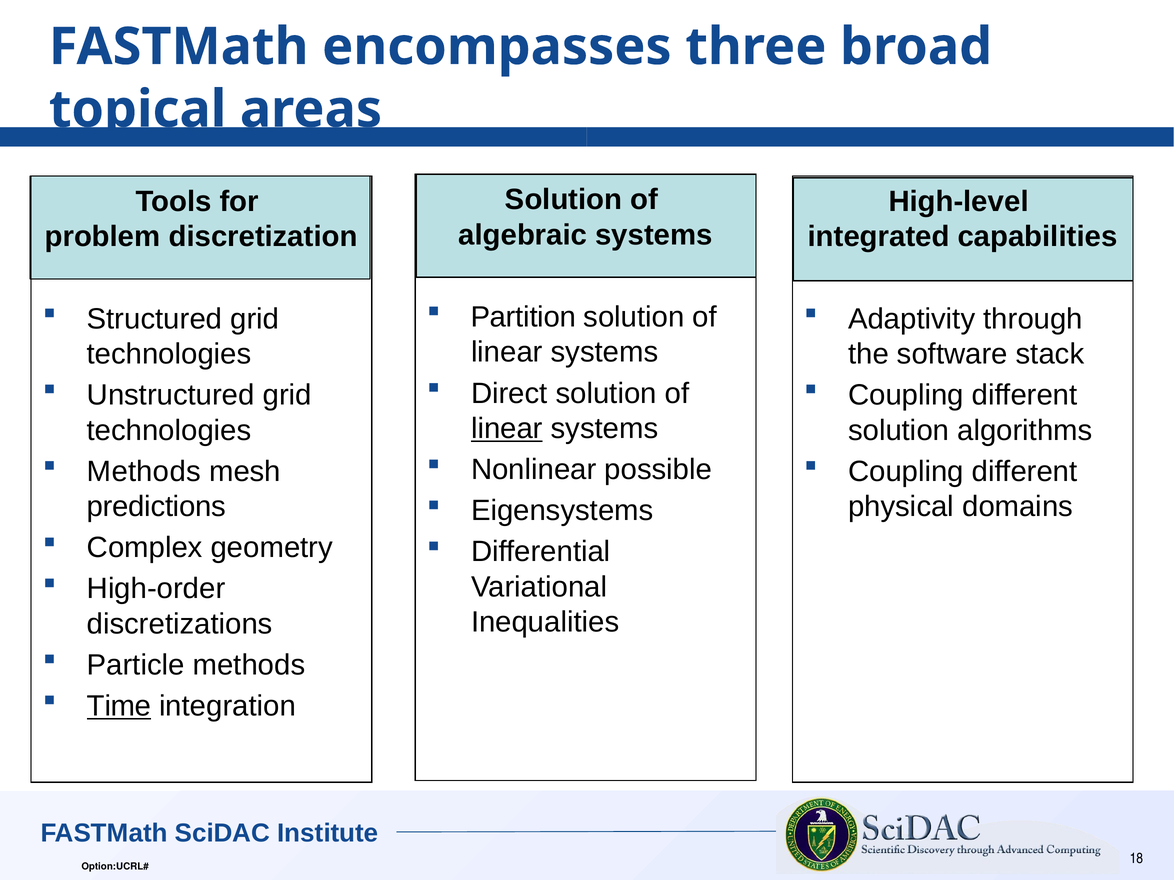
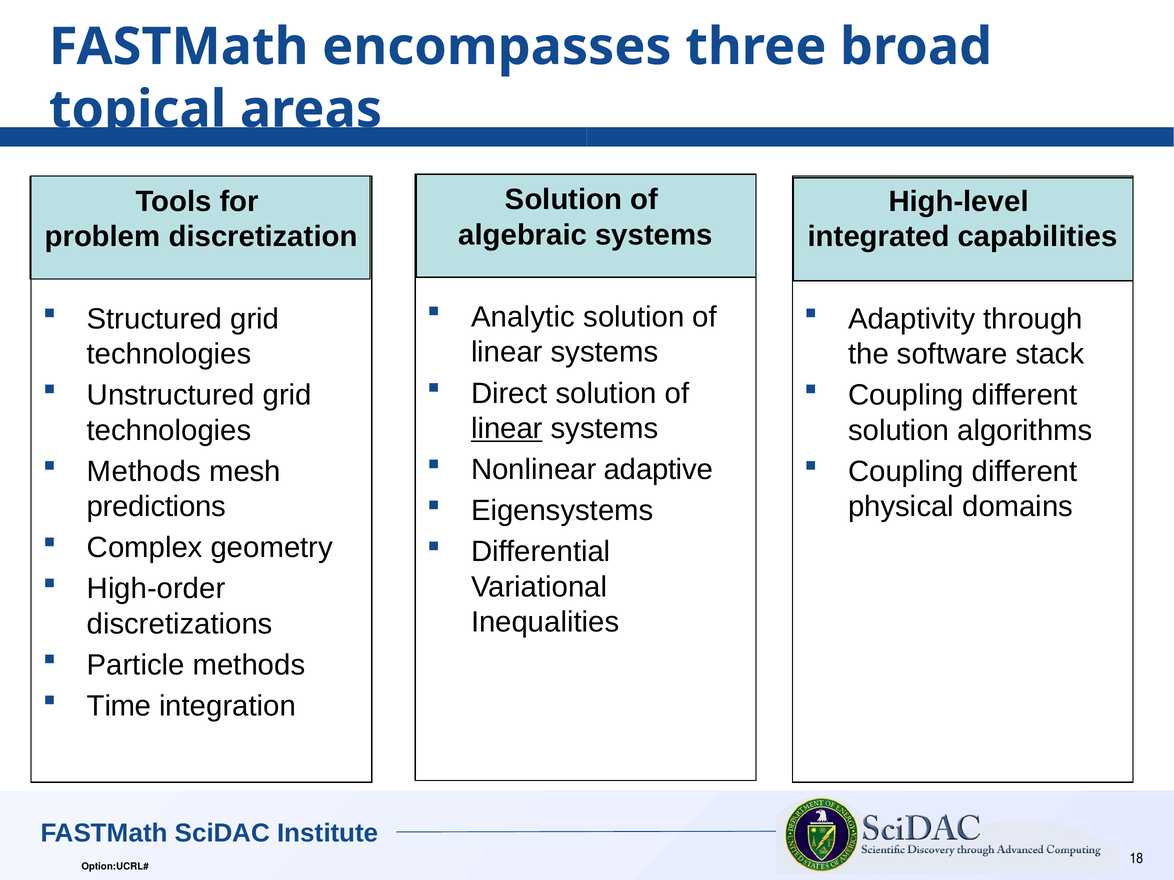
Partition: Partition -> Analytic (523, 317)
possible: possible -> adaptive (658, 470)
Time underline: present -> none (119, 706)
